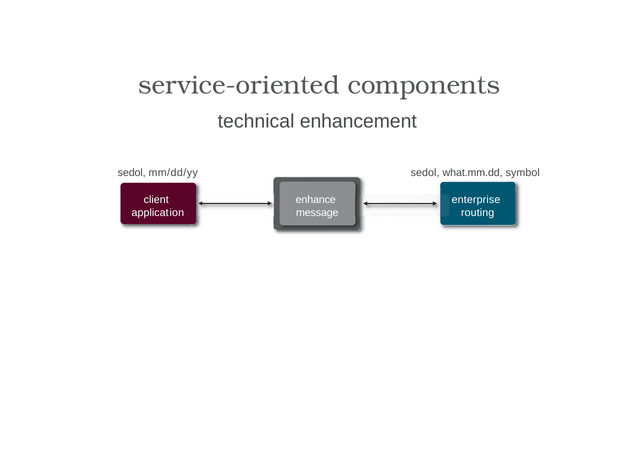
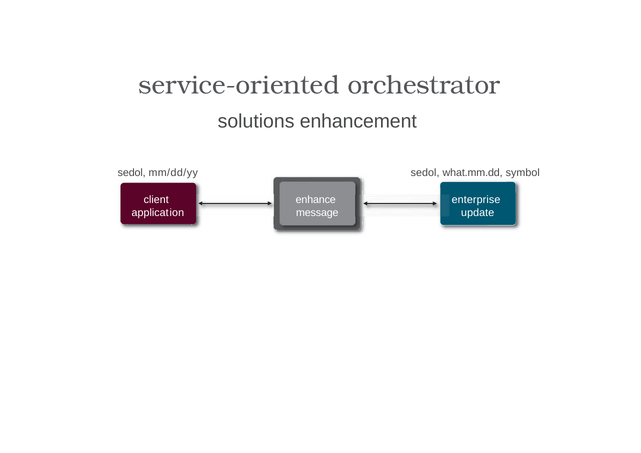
components: components -> orchestrator (424, 85)
technical: technical -> solutions (256, 122)
routing: routing -> update (478, 212)
